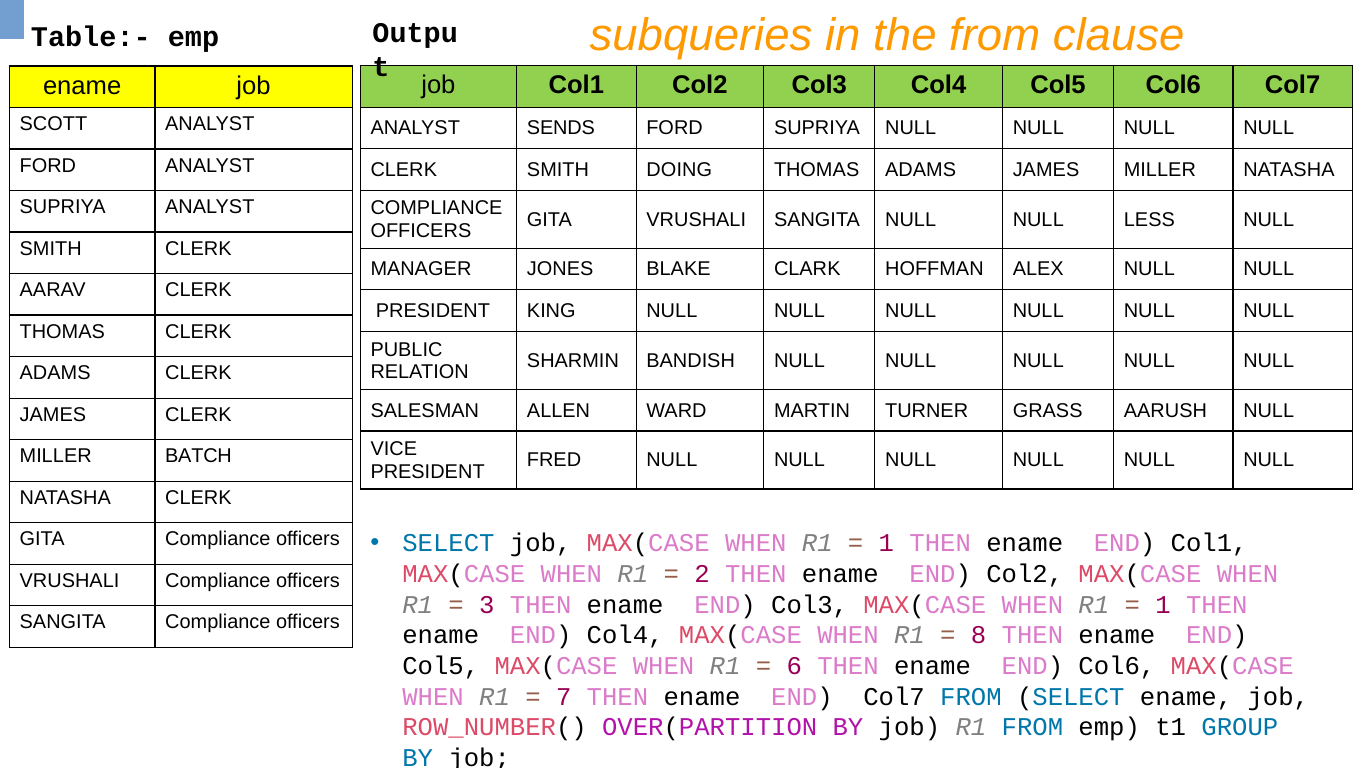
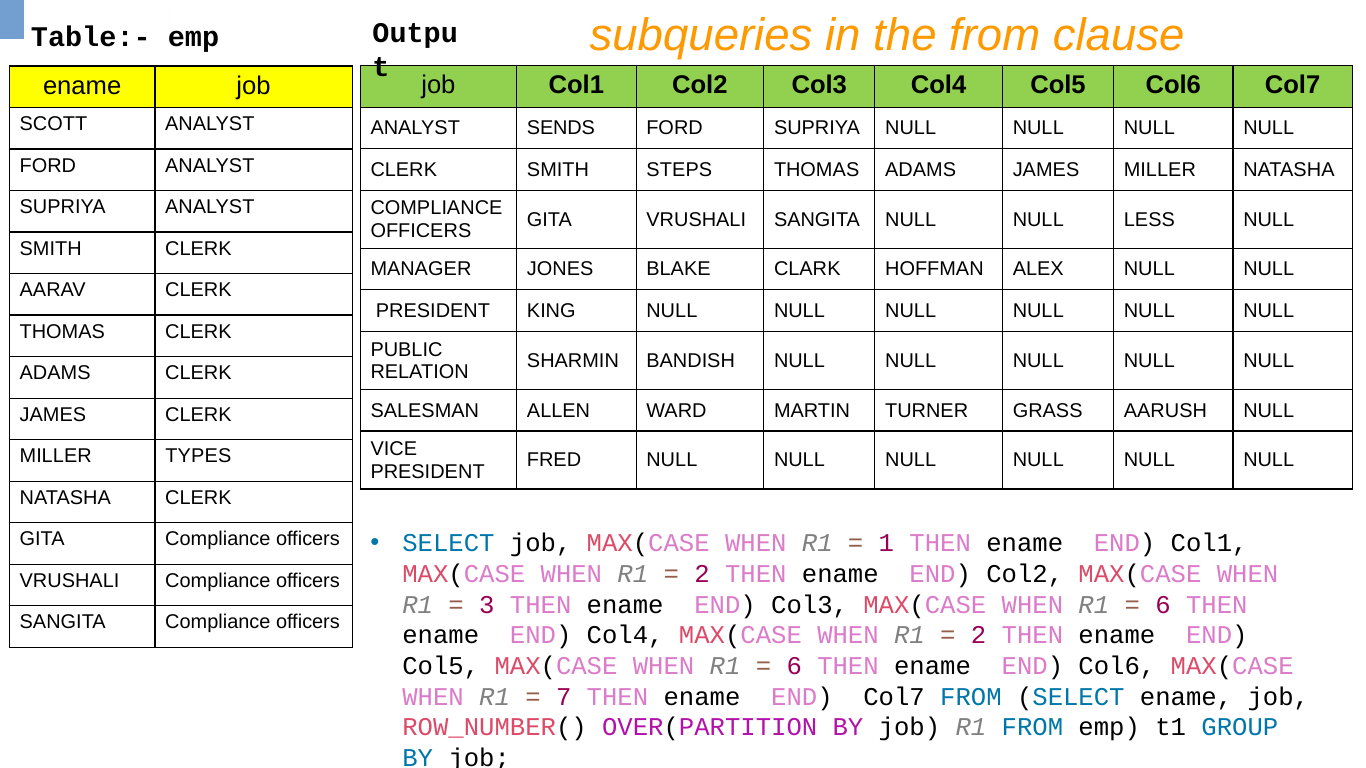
DOING: DOING -> STEPS (679, 170)
BATCH: BATCH -> TYPES (198, 457)
1: 1 -> 6 (1163, 605)
8: 8 -> 2 (979, 636)
